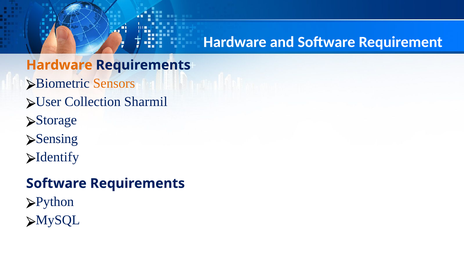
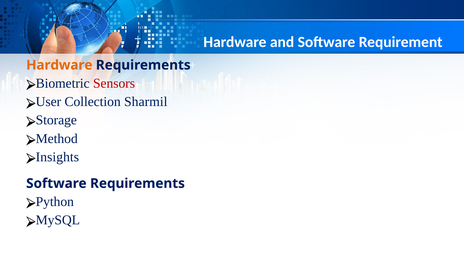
Sensors colour: orange -> red (114, 83)
Sensing: Sensing -> Method (57, 139)
Identify: Identify -> Insights (57, 157)
